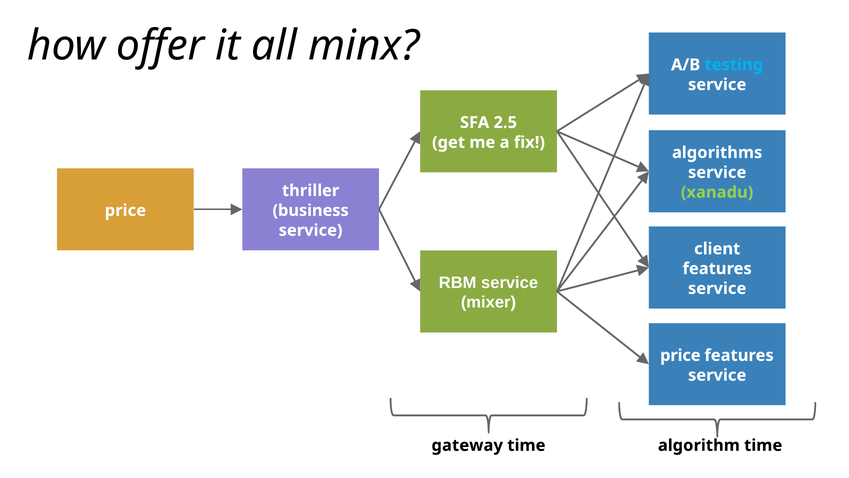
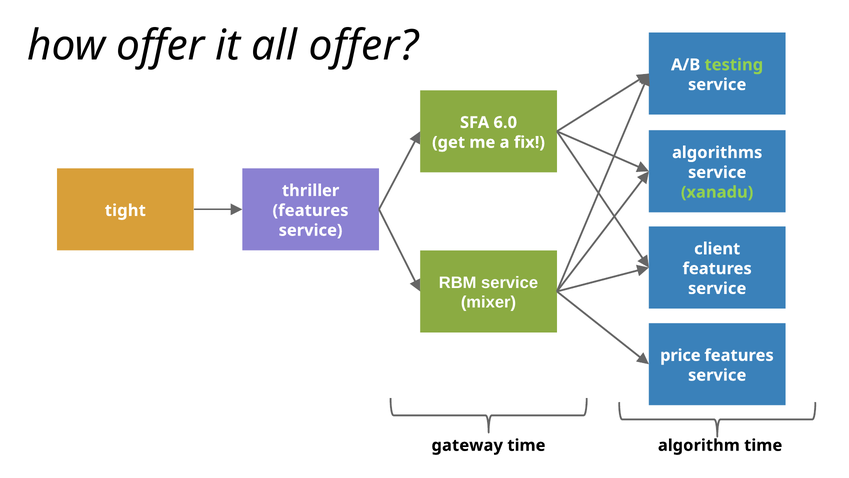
all minx: minx -> offer (364, 46)
testing colour: light blue -> light green (734, 65)
2.5: 2.5 -> 6.0 (505, 122)
price: price -> tight (125, 210)
business: business -> features (311, 210)
